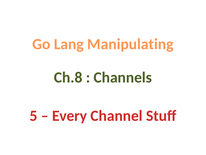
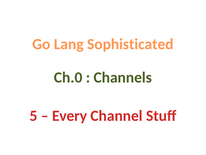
Manipulating: Manipulating -> Sophisticated (130, 44)
Ch.8: Ch.8 -> Ch.0 (68, 77)
